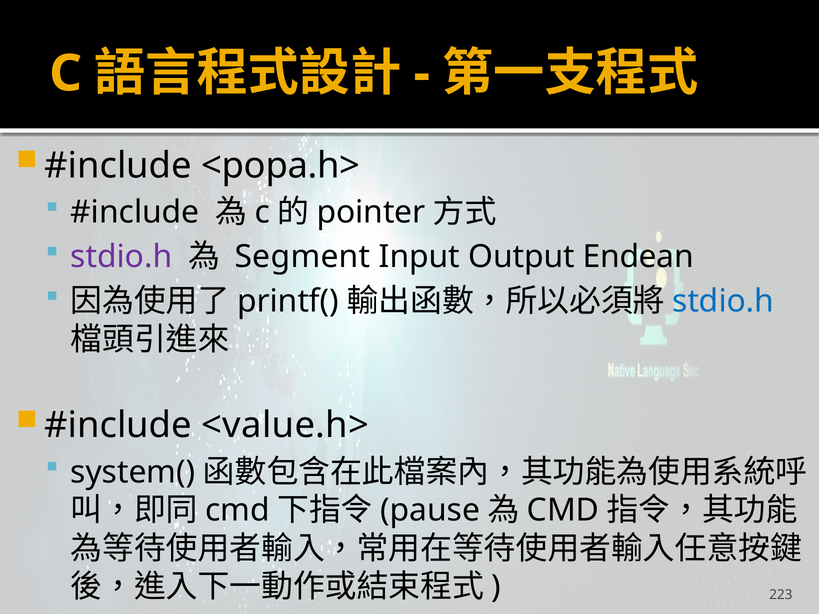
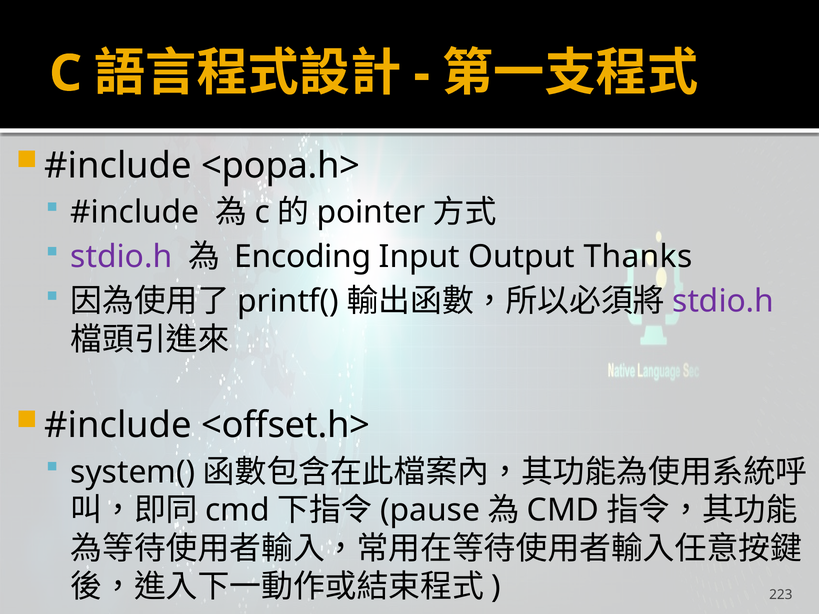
Segment: Segment -> Encoding (303, 257)
Endean: Endean -> Thanks (638, 257)
stdio.h colour: blue -> purple (723, 302)
<value.h>: <value.h> -> <offset.h> (286, 426)
